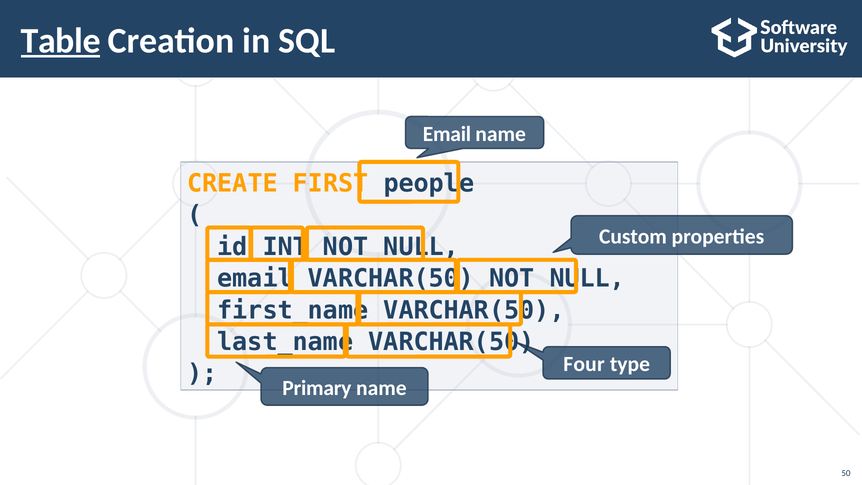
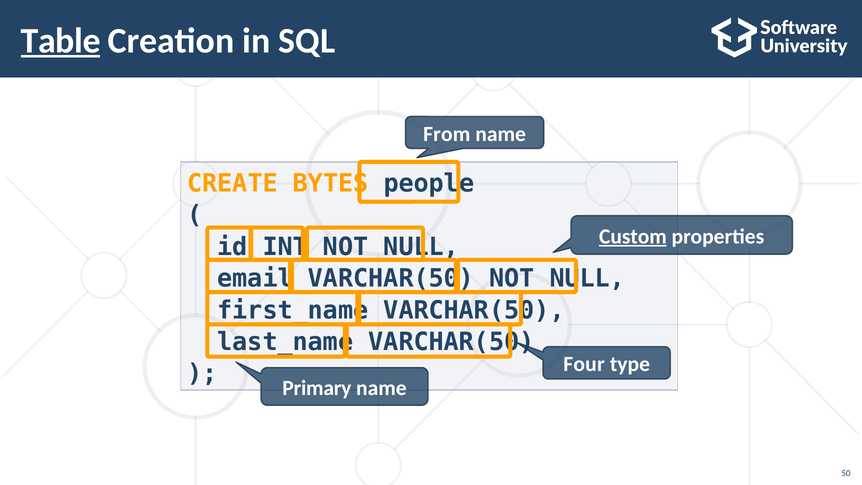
Email: Email -> From (447, 134)
FIRST: FIRST -> BYTES (331, 183)
Custom underline: none -> present (633, 236)
